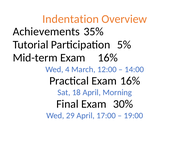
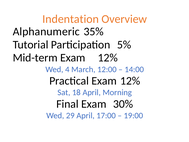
Achievements: Achievements -> Alphanumeric (46, 31)
Mid-term Exam 16%: 16% -> 12% (108, 58)
Practical Exam 16%: 16% -> 12% (130, 81)
